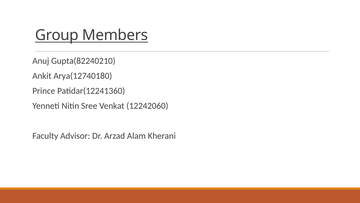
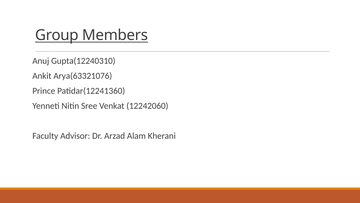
Gupta(82240210: Gupta(82240210 -> Gupta(12240310 (83, 61)
Arya(12740180: Arya(12740180 -> Arya(63321076 (83, 76)
